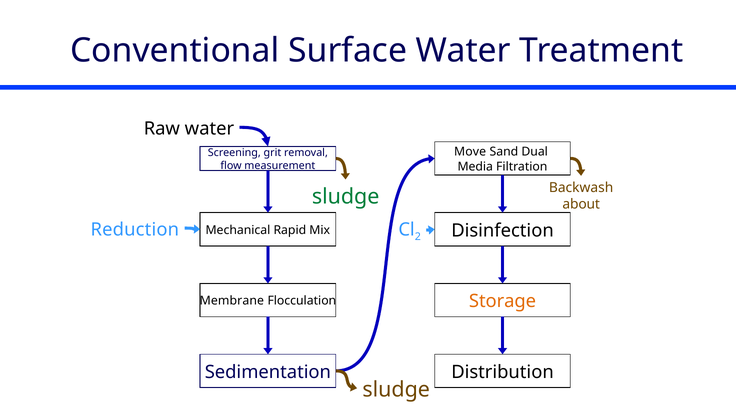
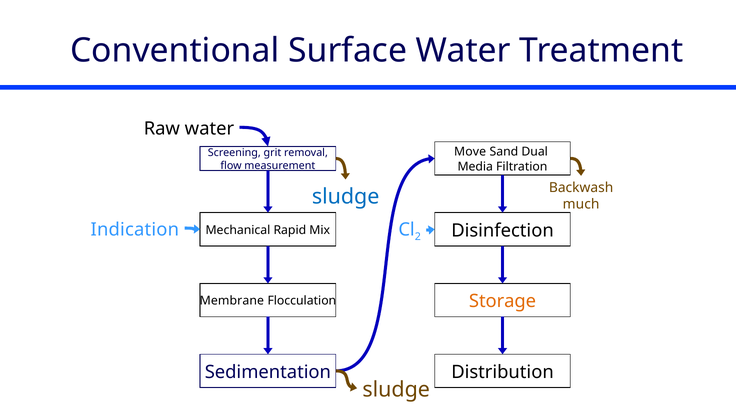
sludge colour: green -> blue (346, 197)
about: about -> much (581, 204)
Reduction: Reduction -> Indication (135, 229)
